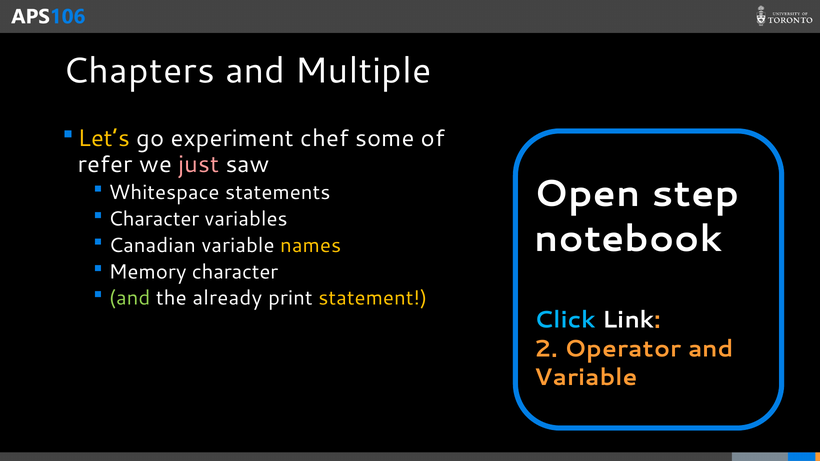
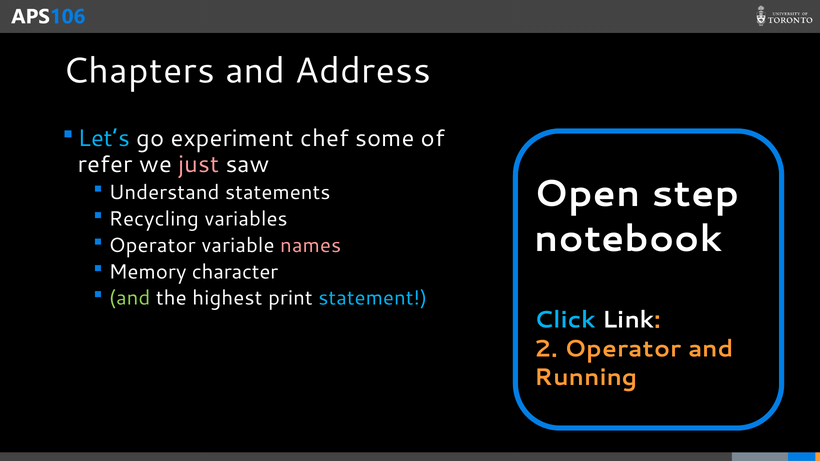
Multiple: Multiple -> Address (363, 71)
Let’s colour: yellow -> light blue (104, 139)
Whitespace: Whitespace -> Understand (164, 193)
Character: Character -> Recycling (154, 219)
Canadian: Canadian -> Operator (152, 246)
names colour: yellow -> pink (311, 246)
already: already -> highest (227, 298)
statement colour: yellow -> light blue (373, 298)
Variable: Variable -> Running (586, 378)
